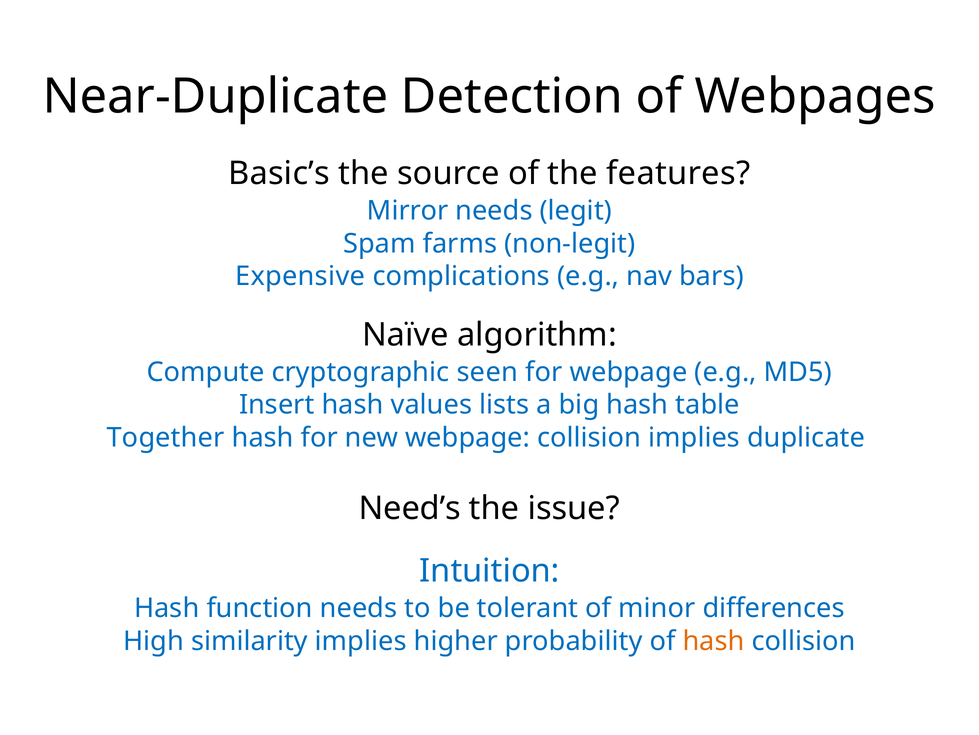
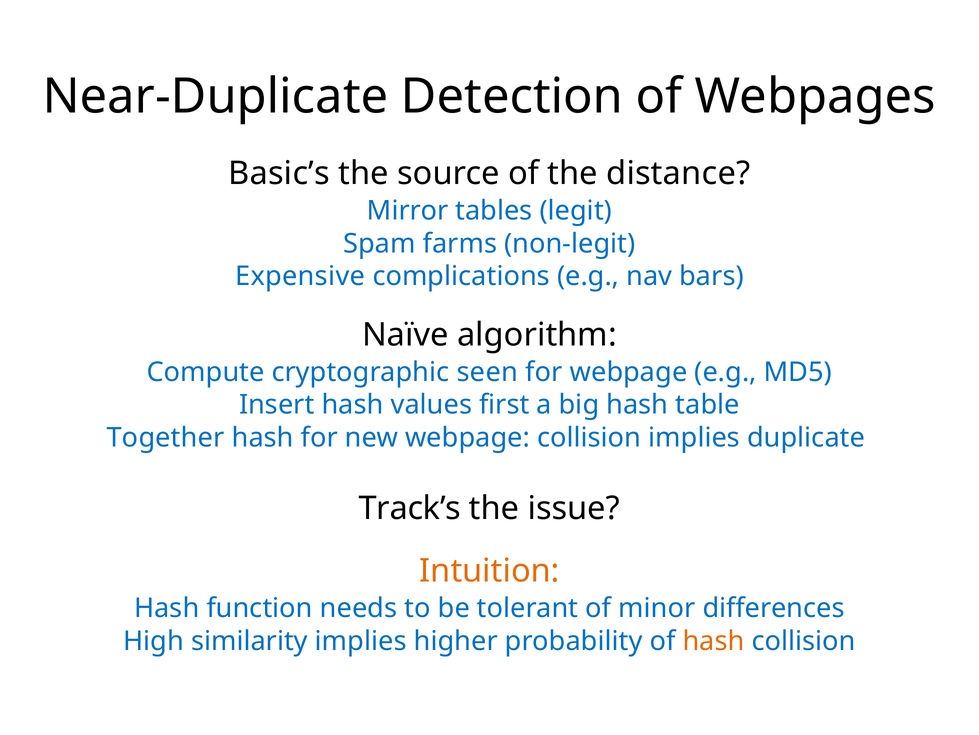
features: features -> distance (678, 174)
Mirror needs: needs -> tables (494, 211)
lists: lists -> first (504, 404)
Need’s: Need’s -> Track’s (410, 508)
Intuition colour: blue -> orange (489, 571)
